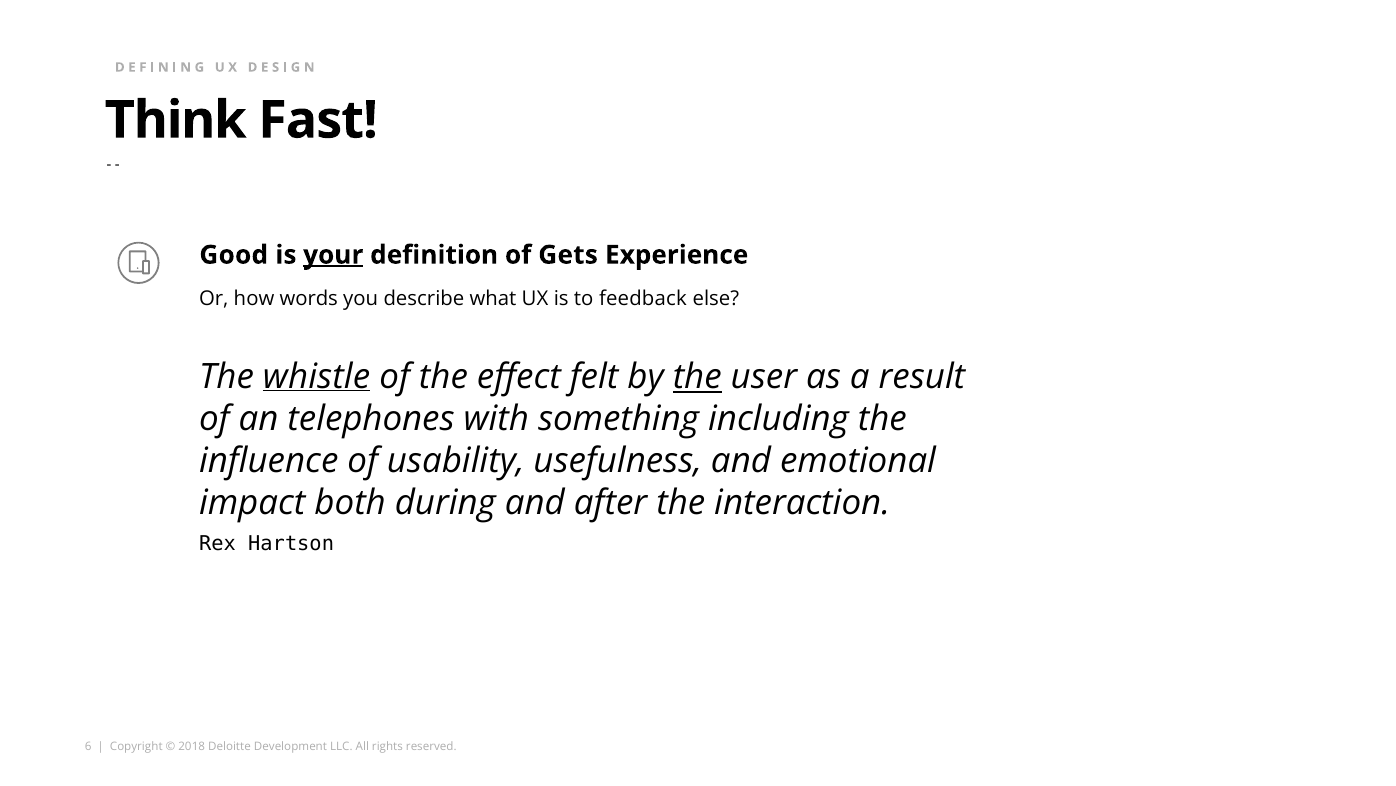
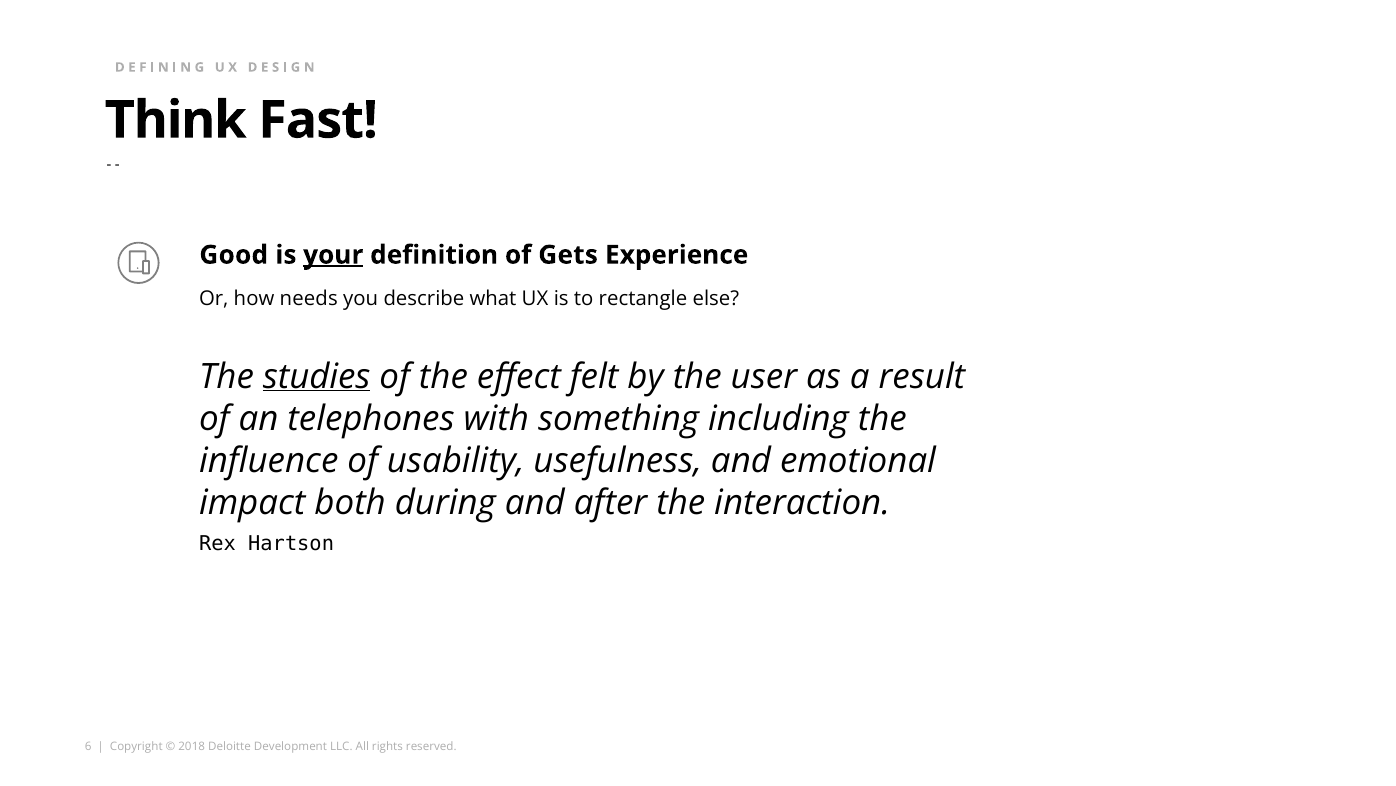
words: words -> needs (309, 298)
feedback: feedback -> rectangle (643, 298)
whistle: whistle -> studies (317, 376)
the underline: present -> none (697, 376)
